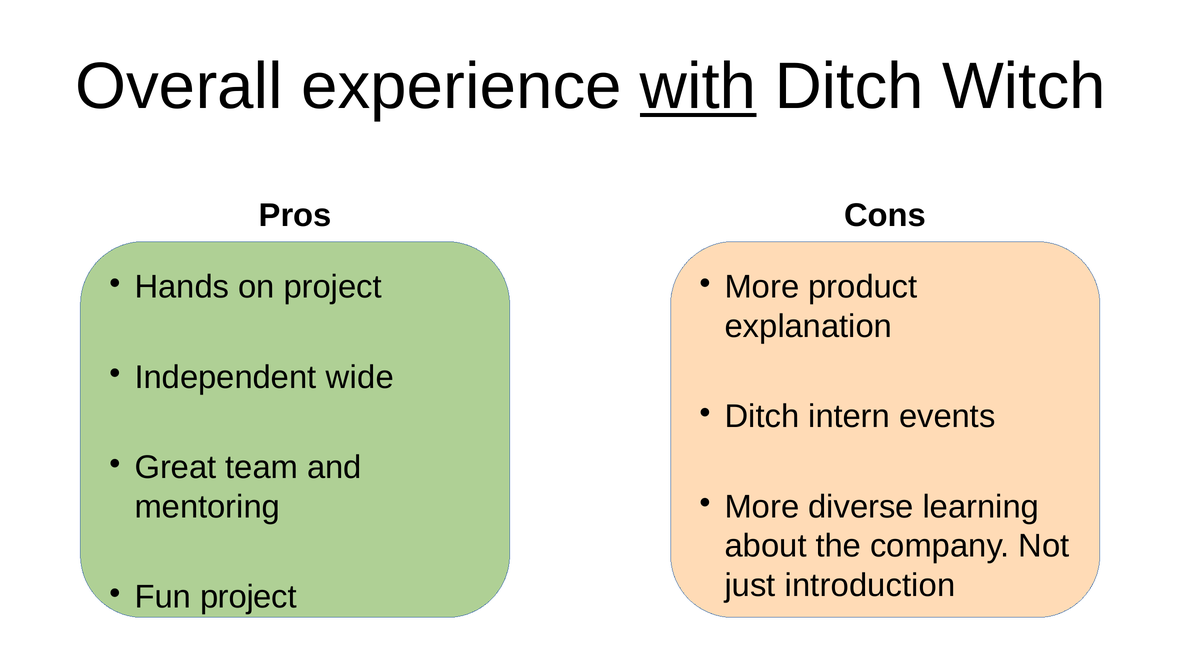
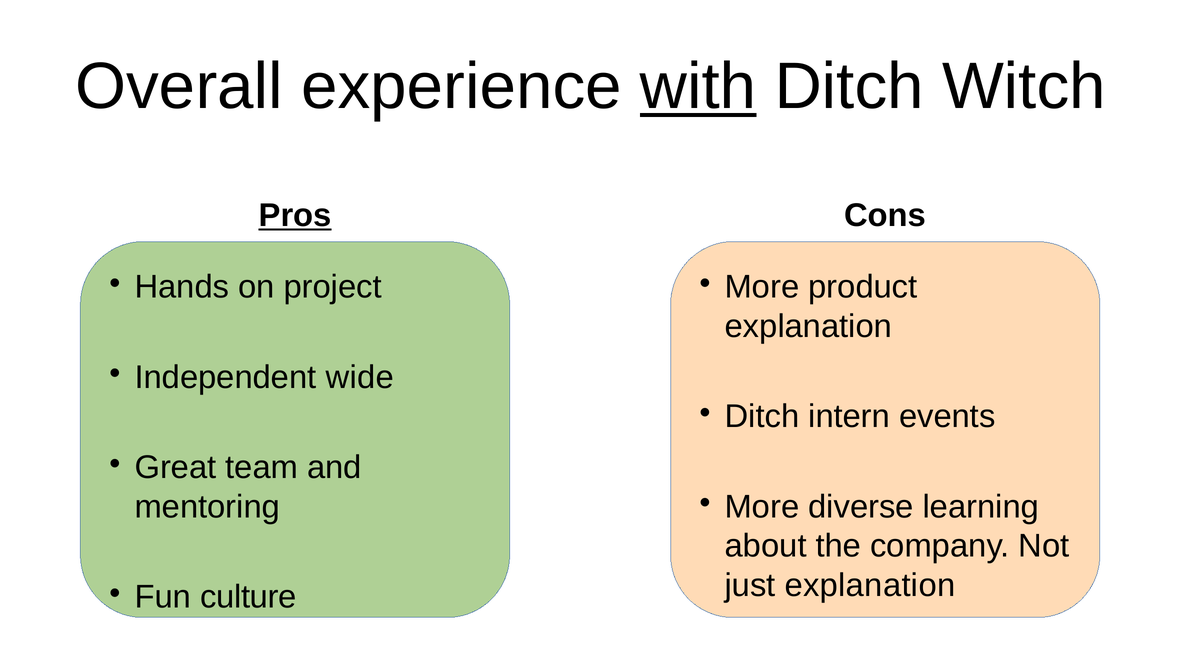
Pros underline: none -> present (295, 215)
just introduction: introduction -> explanation (870, 585)
Fun project: project -> culture (248, 596)
